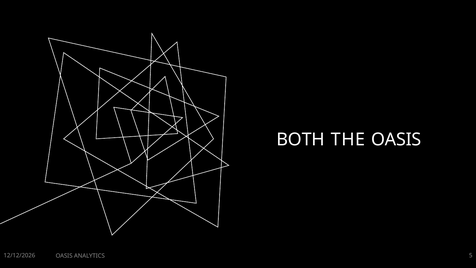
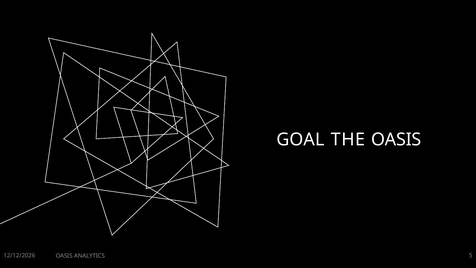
BOTH: BOTH -> GOAL (301, 139)
